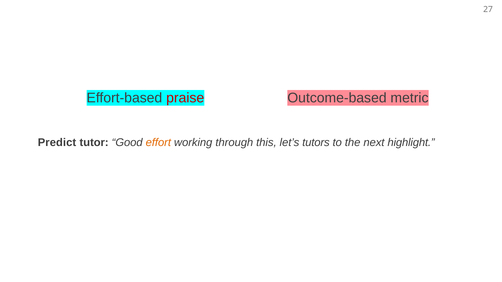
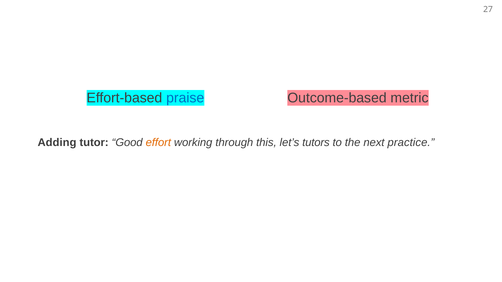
praise colour: red -> blue (185, 98)
Predict: Predict -> Adding (57, 143)
highlight: highlight -> practice (411, 143)
